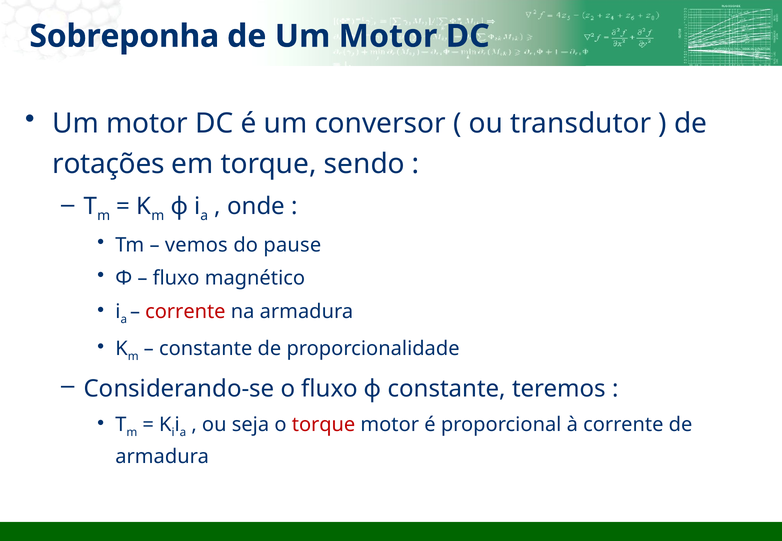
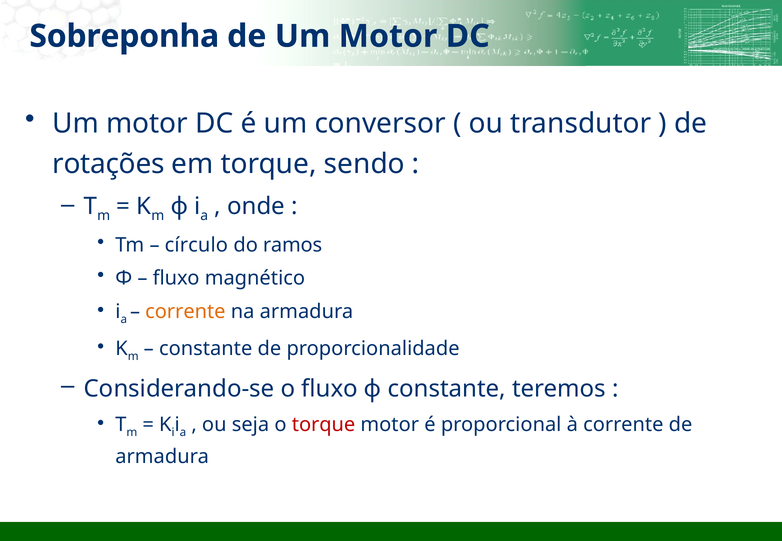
vemos: vemos -> círculo (196, 245)
pause: pause -> ramos (293, 245)
corrente colour: red -> orange (185, 312)
